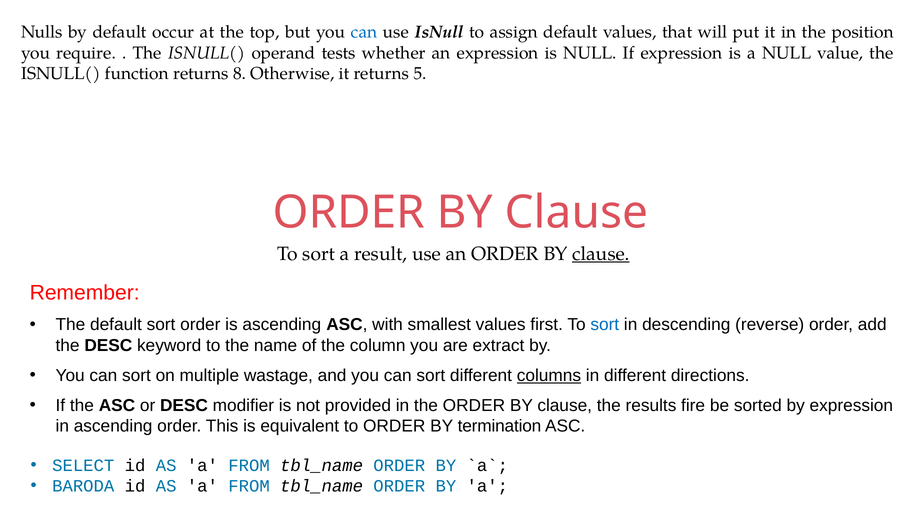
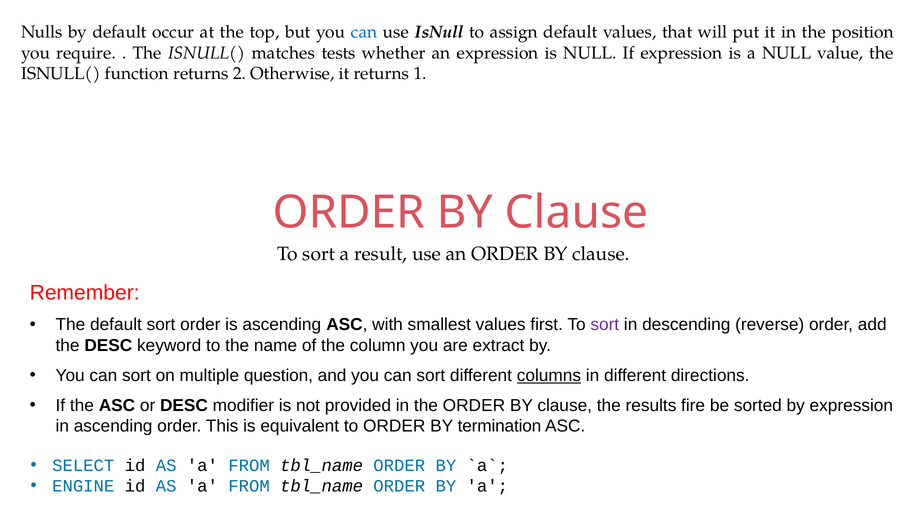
operand: operand -> matches (283, 53)
8: 8 -> 2 (240, 74)
5: 5 -> 1 (420, 74)
clause underline: present -> none (601, 254)
sort colour: blue -> purple (605, 325)
wastage: wastage -> question (278, 375)
BARODA: BARODA -> ENGINE (83, 486)
